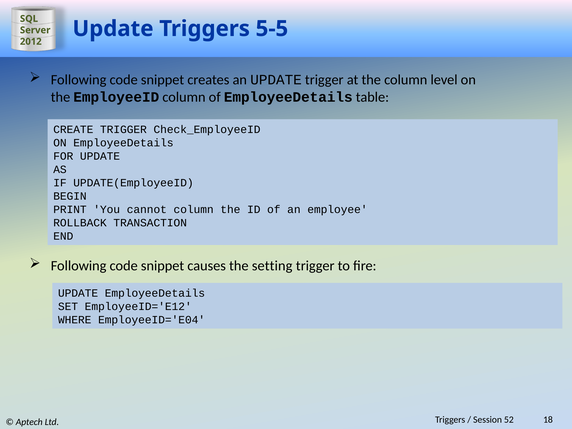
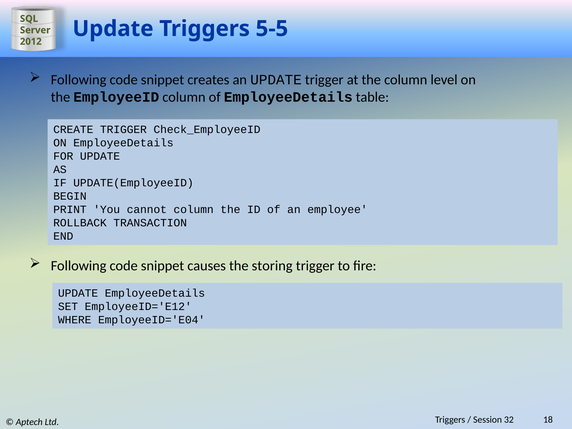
setting: setting -> storing (272, 266)
52: 52 -> 32 (509, 420)
